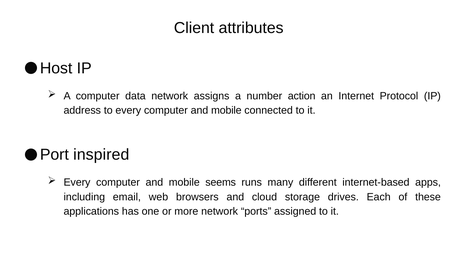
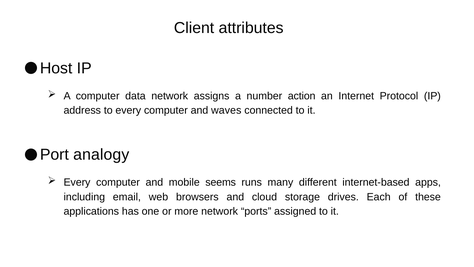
mobile: mobile -> waves (226, 110)
inspired: inspired -> analogy (101, 154)
